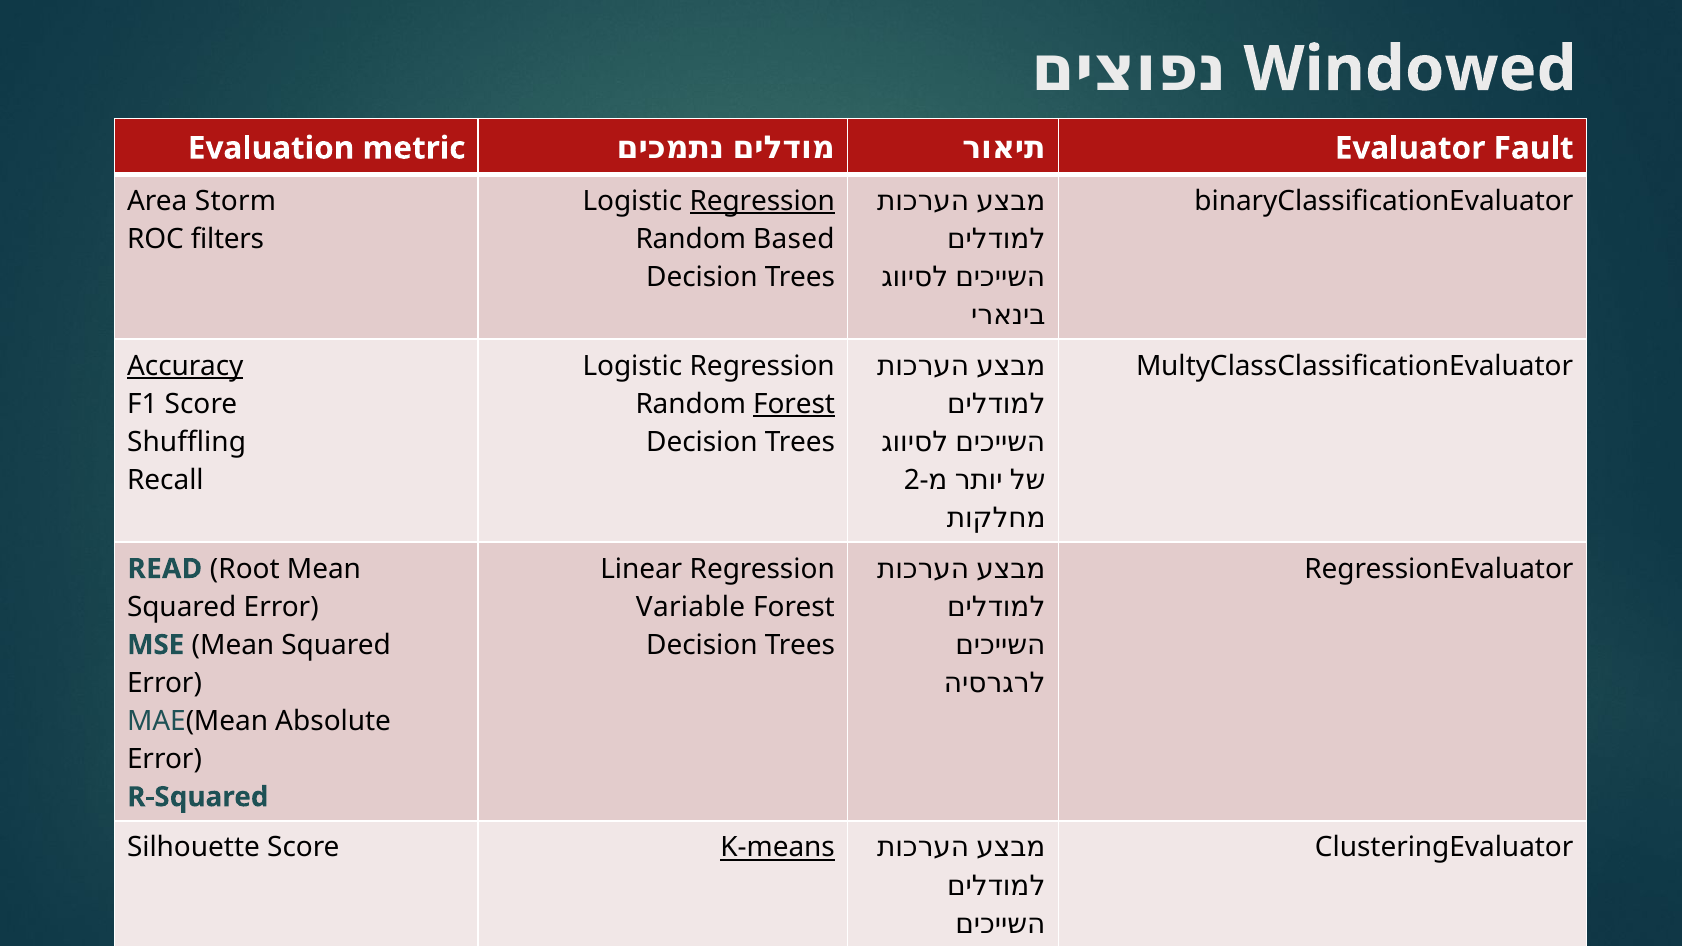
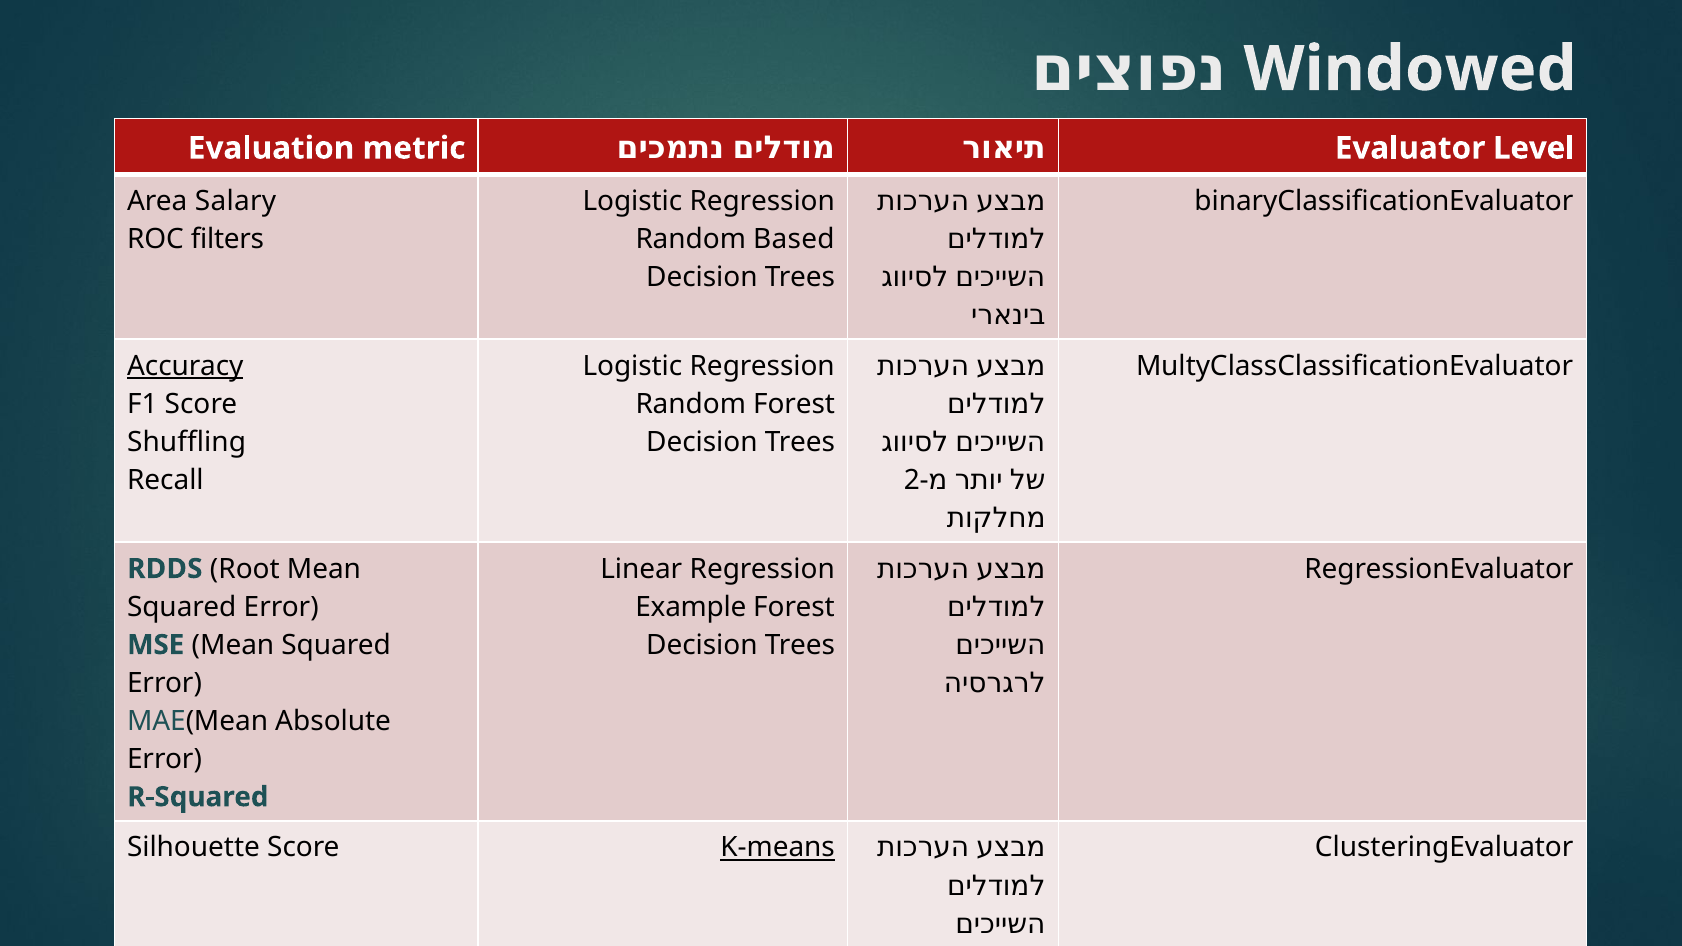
Fault: Fault -> Level (1534, 148)
Storm: Storm -> Salary (235, 201)
Regression underline: present -> none (762, 201)
Forest underline: present -> none (794, 404)
READ: READ -> RDDS (165, 569)
Variable: Variable -> Example (691, 607)
